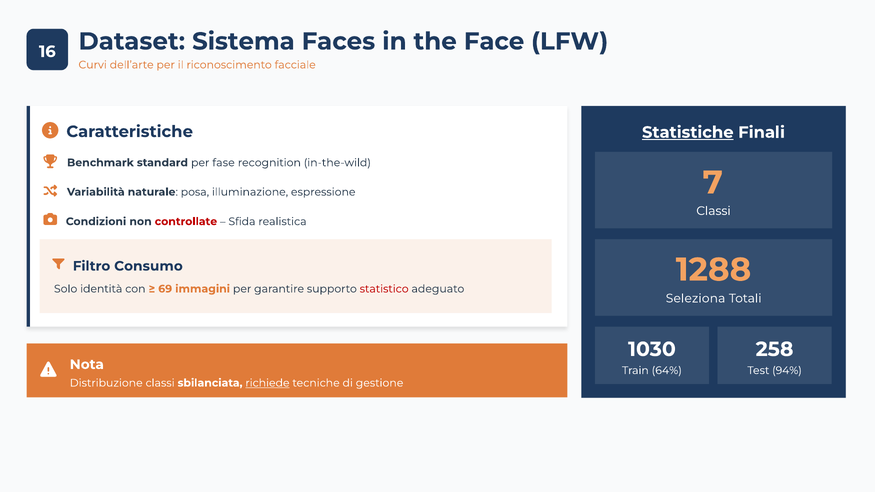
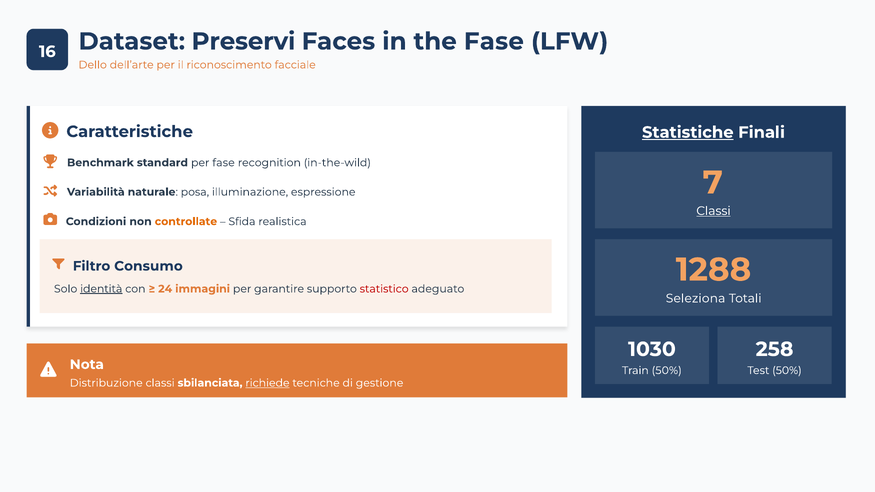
Sistema: Sistema -> Preservi (243, 41)
the Face: Face -> Fase (494, 41)
Curvi: Curvi -> Dello (93, 65)
Classi underline: none -> present (713, 211)
controllate colour: red -> orange (186, 222)
identità underline: none -> present (101, 289)
69: 69 -> 24 (165, 289)
Train 64%: 64% -> 50% (667, 371)
Test 94%: 94% -> 50% (787, 371)
